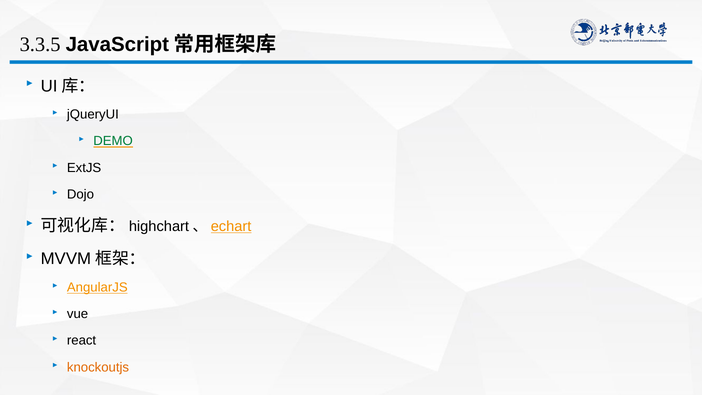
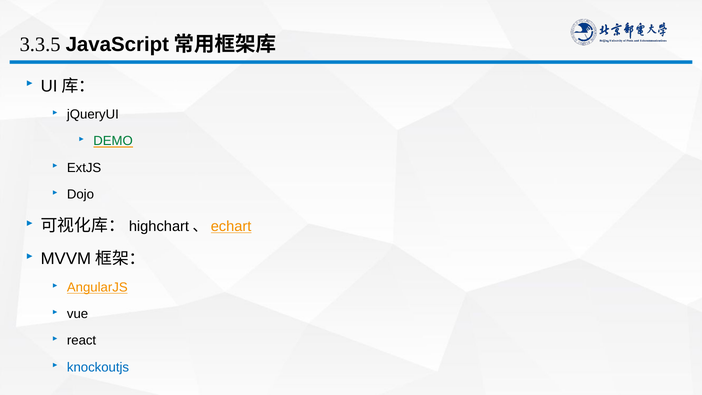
knockoutjs colour: orange -> blue (98, 367)
